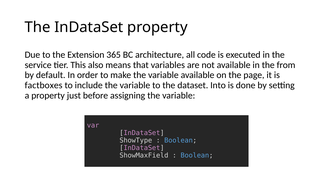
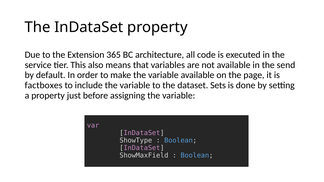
from: from -> send (286, 65)
Into: Into -> Sets (218, 85)
